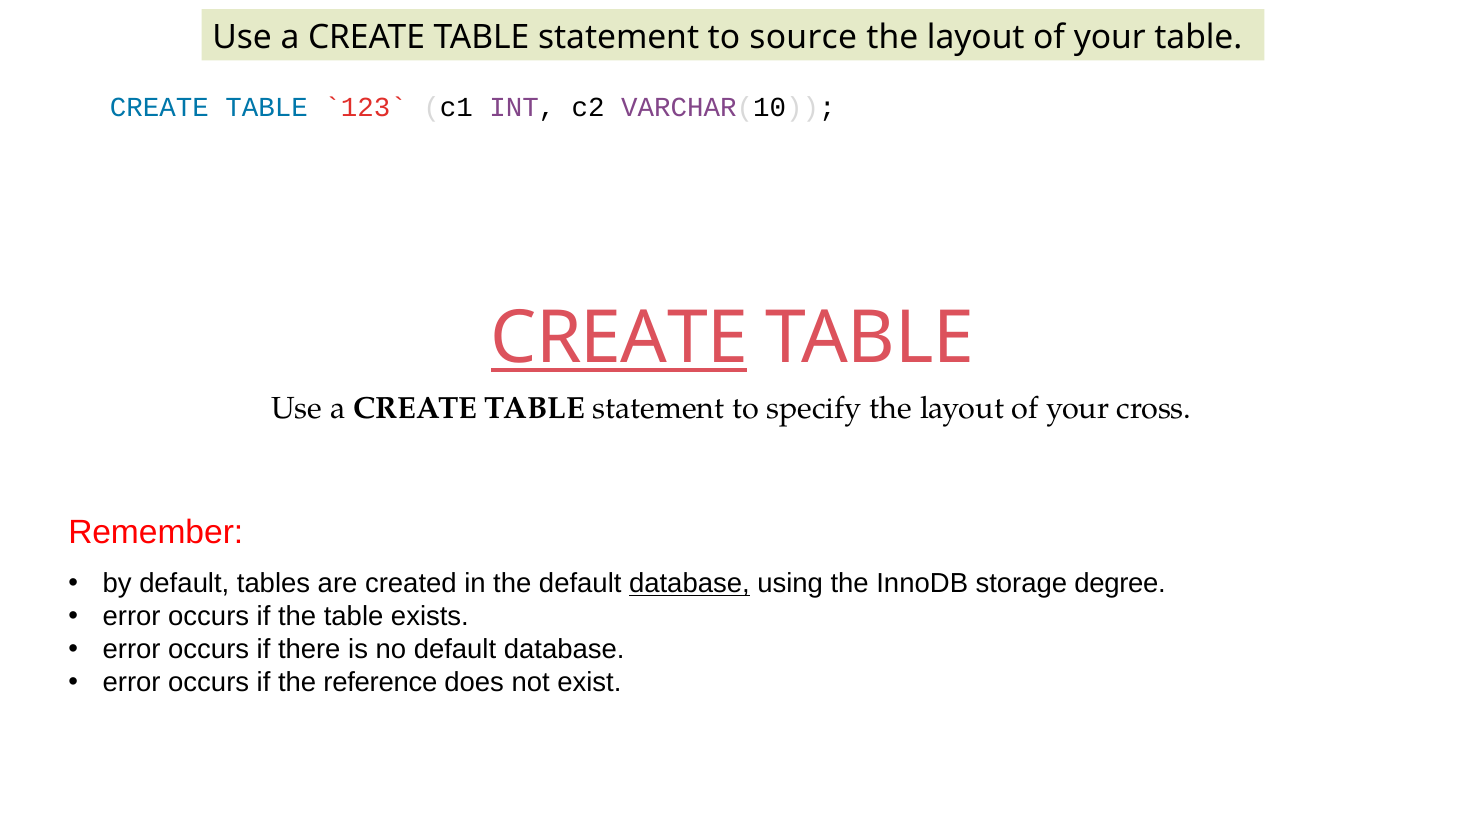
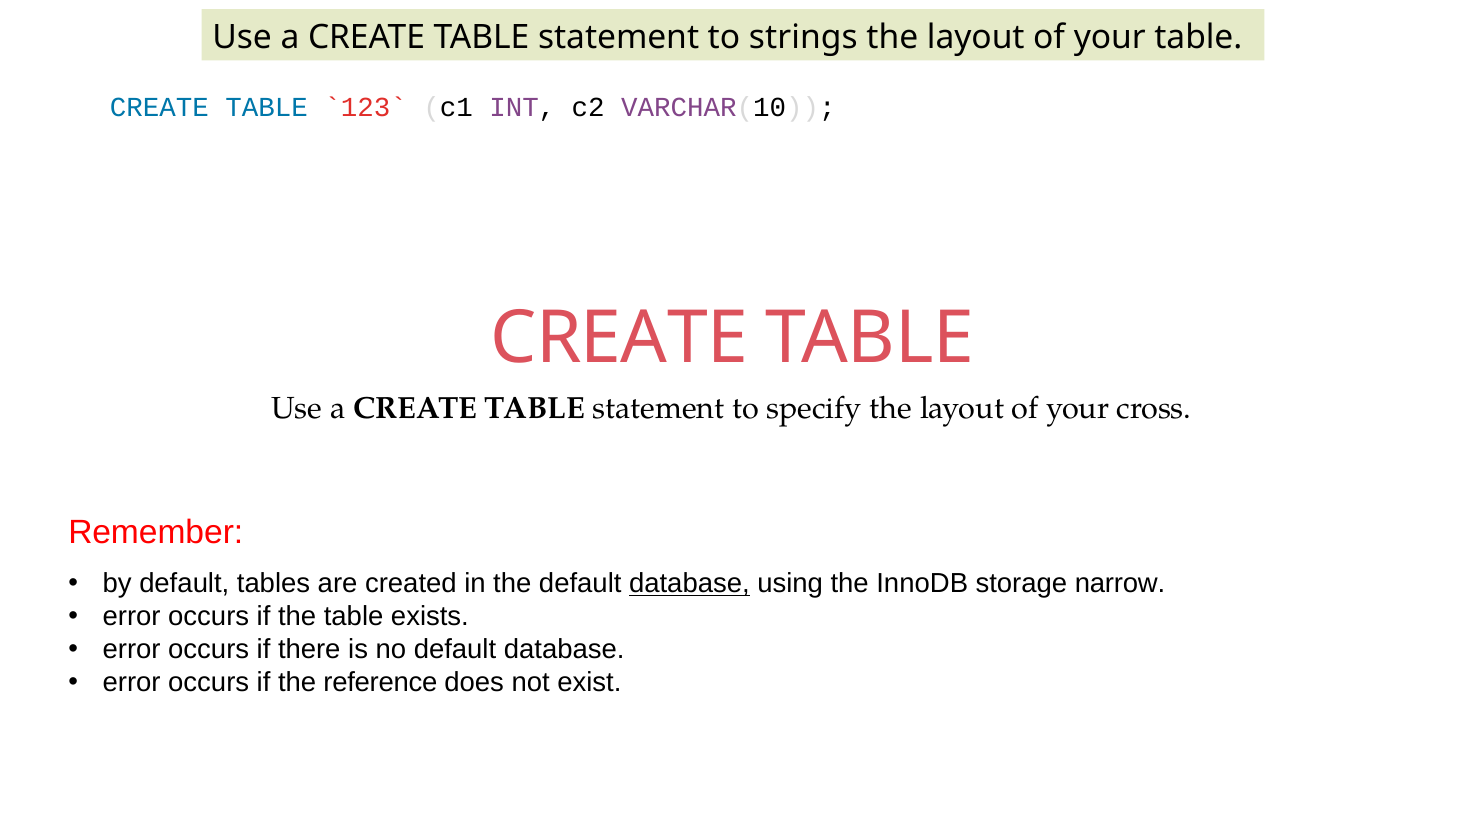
source: source -> strings (803, 37)
CREATE underline: present -> none (619, 339)
degree: degree -> narrow (1120, 583)
